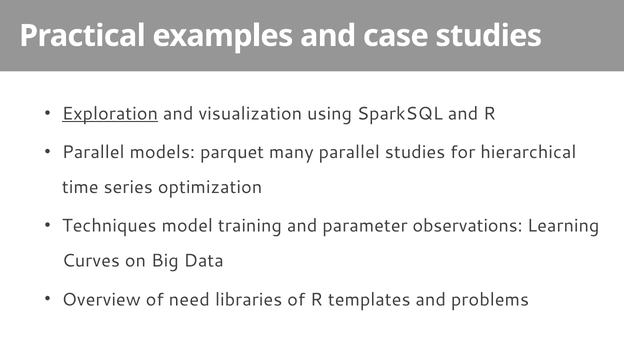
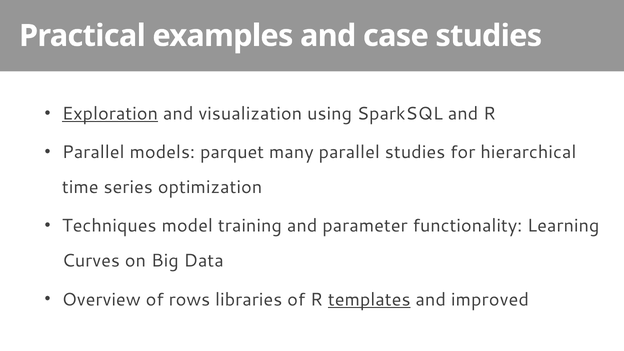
observations: observations -> functionality (467, 226)
need: need -> rows (189, 300)
templates underline: none -> present (369, 300)
problems: problems -> improved (490, 300)
